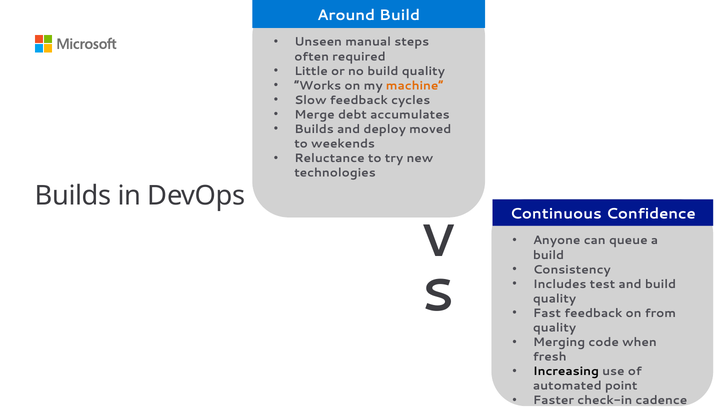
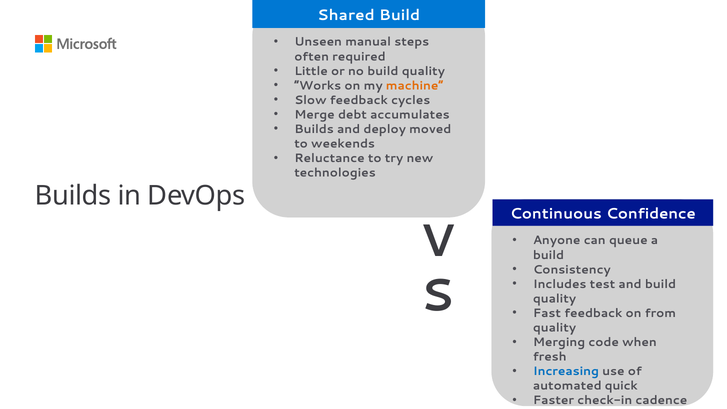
Around: Around -> Shared (346, 15)
Increasing colour: black -> blue (566, 371)
point: point -> quick (621, 386)
